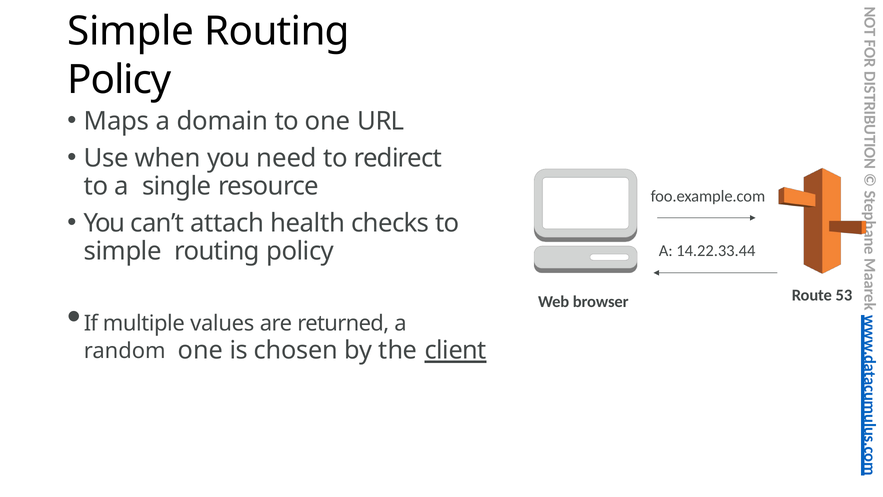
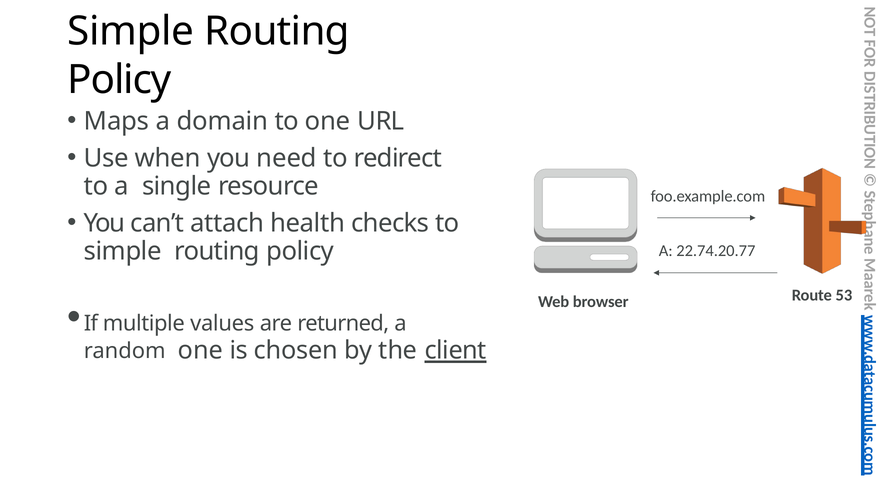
14.22.33.44: 14.22.33.44 -> 22.74.20.77 (716, 250)
